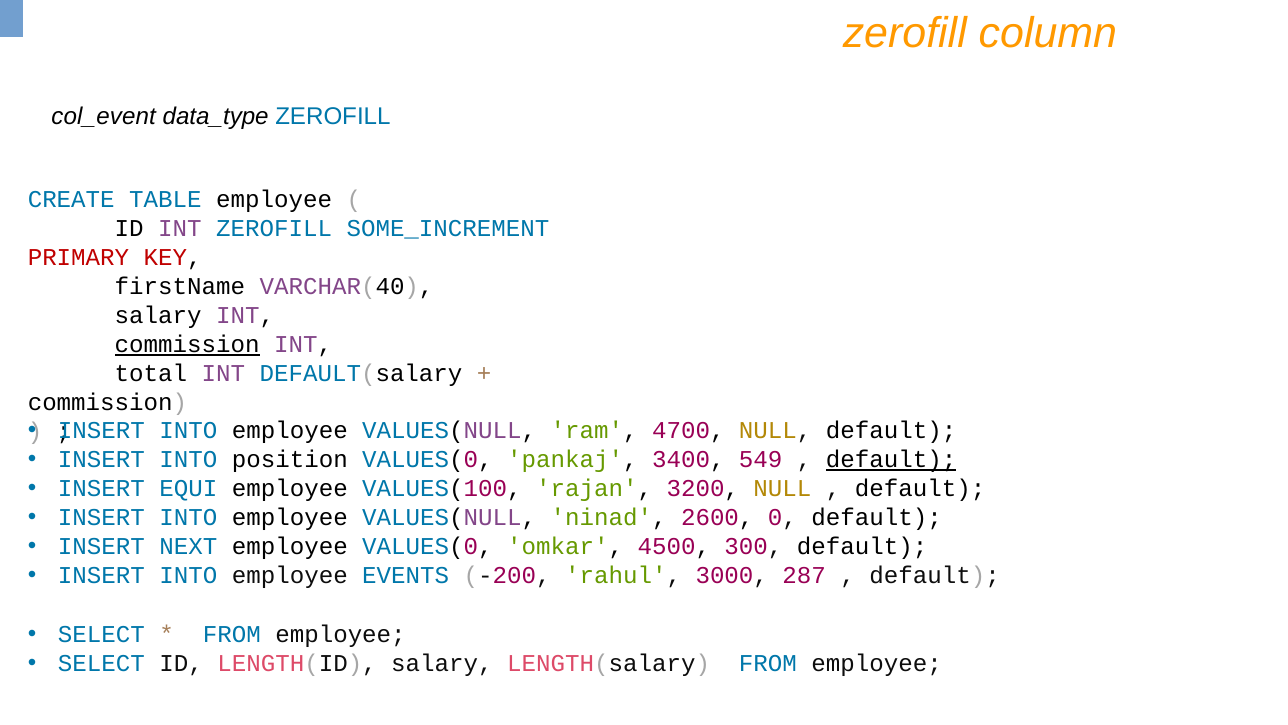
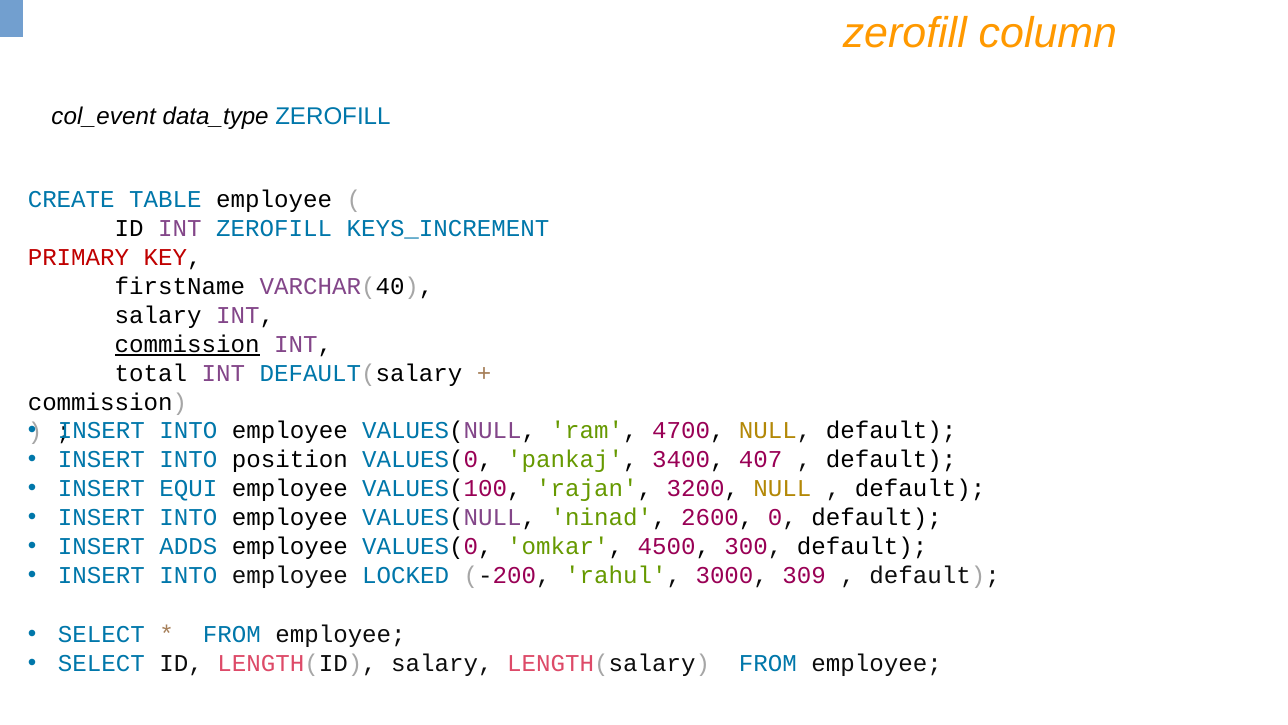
SOME_INCREMENT: SOME_INCREMENT -> KEYS_INCREMENT (448, 228)
549: 549 -> 407 (761, 459)
default underline: present -> none (891, 459)
NEXT: NEXT -> ADDS (188, 546)
EVENTS: EVENTS -> LOCKED (406, 575)
287: 287 -> 309 (804, 575)
